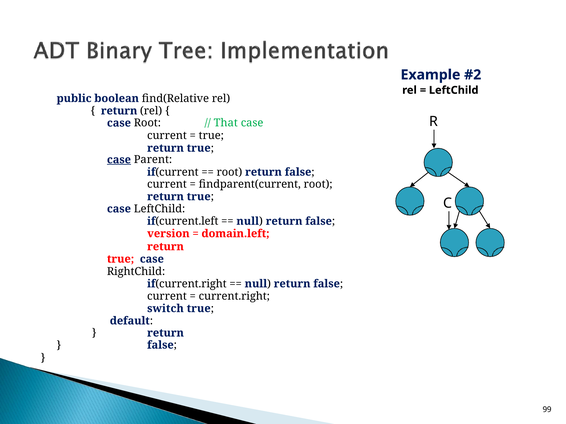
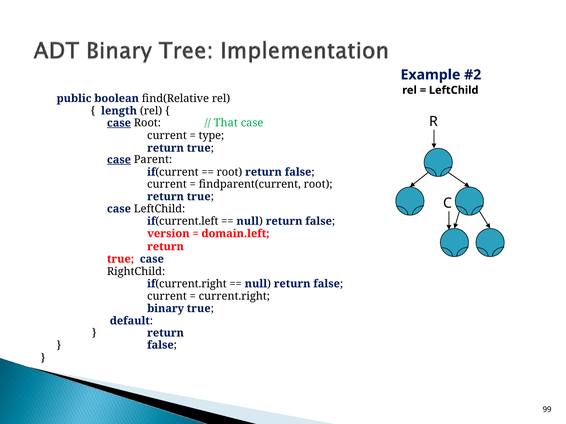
return: return -> length (119, 111)
case underline: none -> present (119, 123)
true: true -> type (211, 136)
switch: switch -> binary (166, 309)
